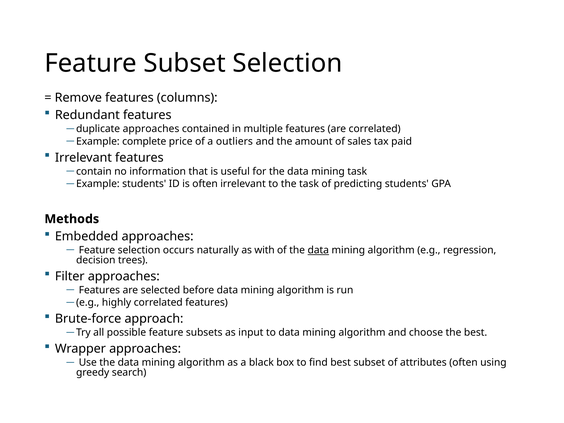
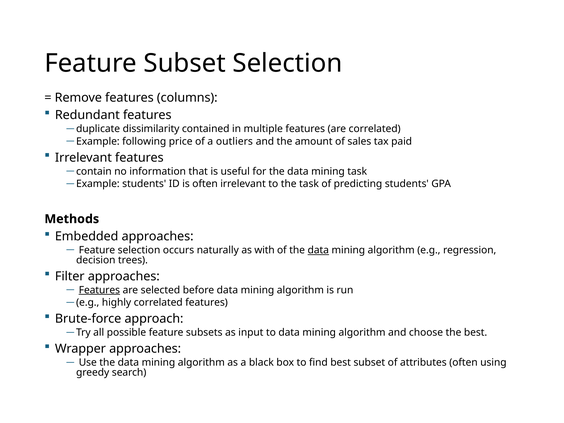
duplicate approaches: approaches -> dissimilarity (151, 129)
complete: complete -> following (144, 141)
Features underline: none -> present (99, 290)
